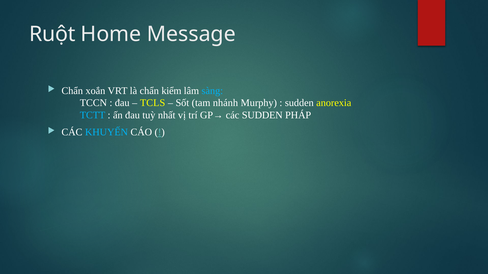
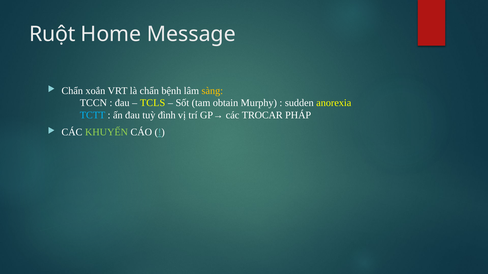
kiểm: kiểm -> bệnh (171, 91)
sàng colour: light blue -> yellow (212, 91)
nhánh: nhánh -> obtain (226, 103)
nhất: nhất -> đình (167, 115)
các SUDDEN: SUDDEN -> TROCAR (262, 115)
KHUYẾN colour: light blue -> light green (107, 133)
